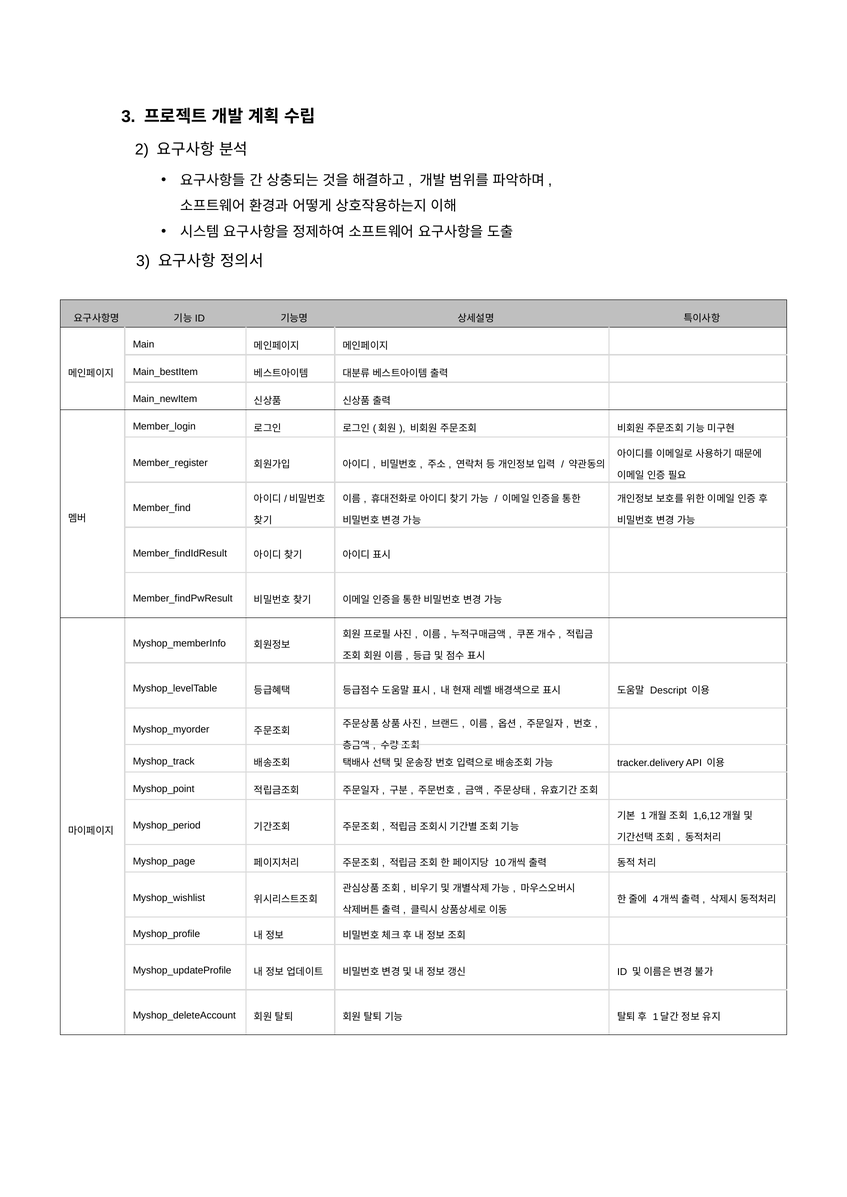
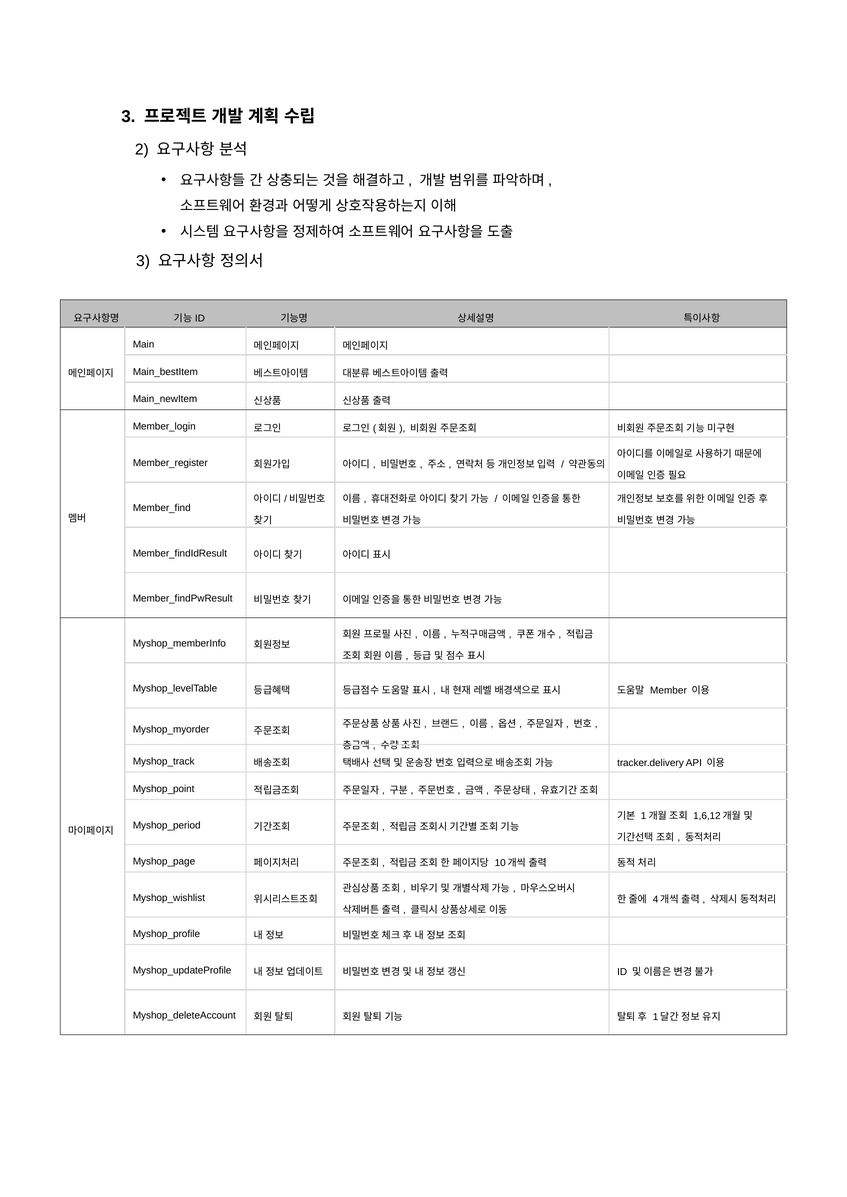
Descript: Descript -> Member (668, 690)
